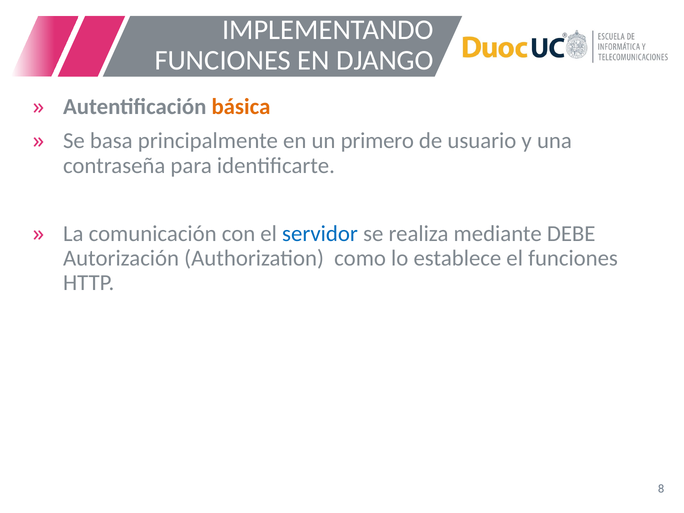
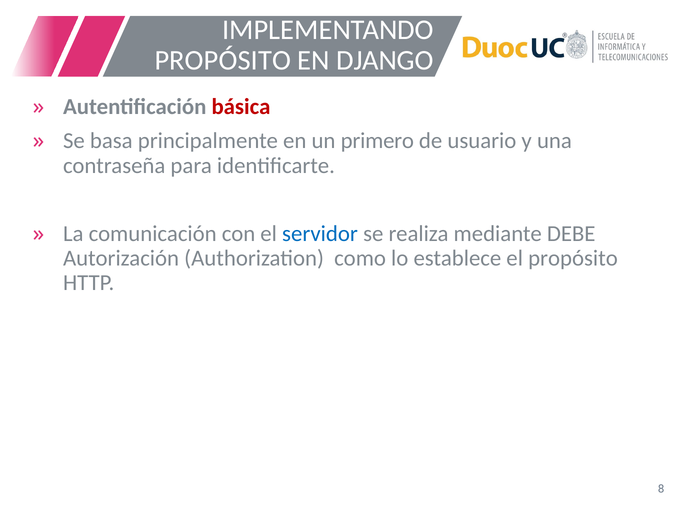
FUNCIONES: FUNCIONES -> PROPÓSITO (223, 60)
básica colour: orange -> red (241, 107)
el funciones: funciones -> propósito (573, 258)
